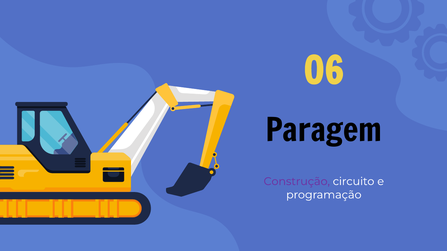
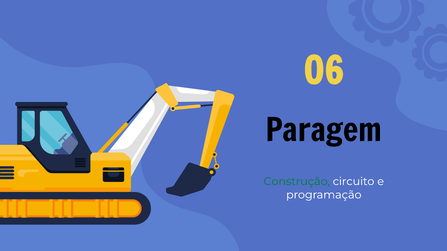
Construção colour: purple -> green (297, 182)
